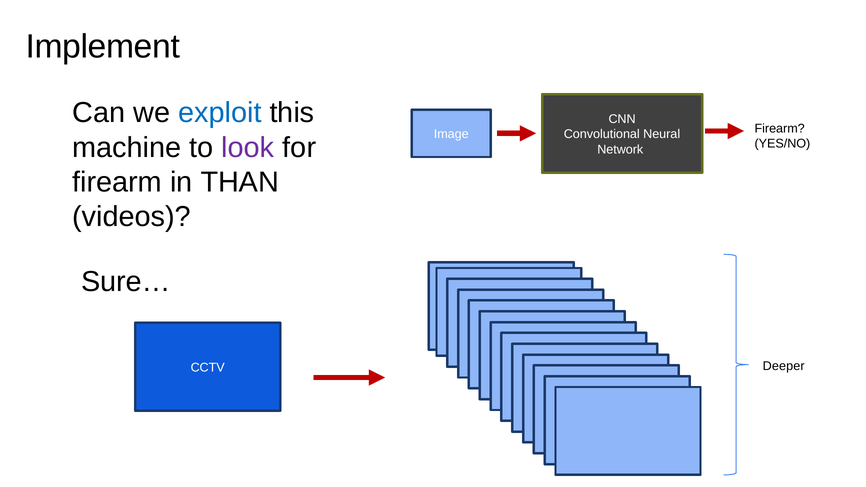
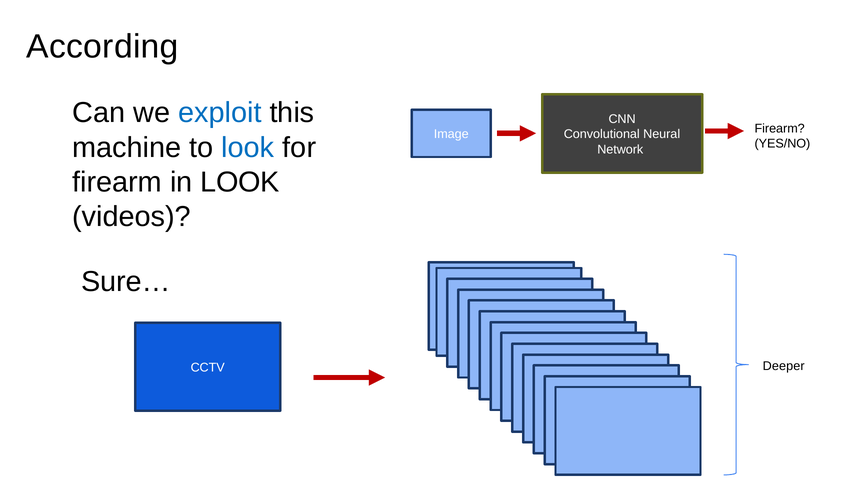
Implement: Implement -> According (102, 47)
look colour: purple -> blue (248, 148)
in THAN: THAN -> LOOK (240, 182)
